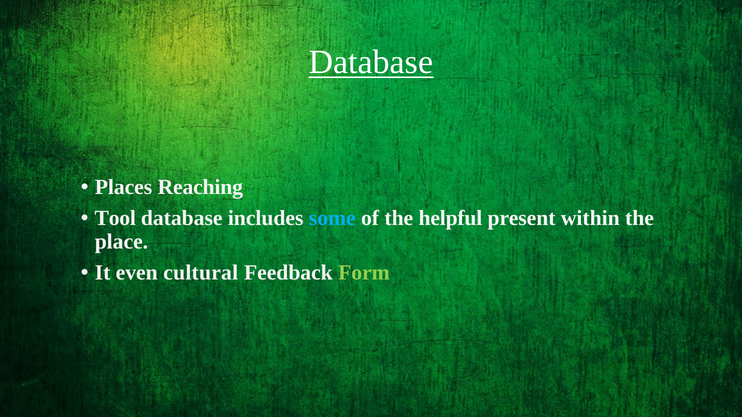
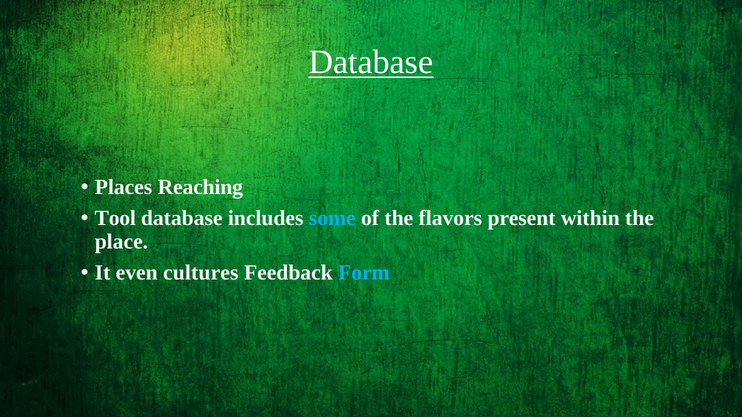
helpful: helpful -> flavors (450, 218)
cultural: cultural -> cultures (201, 273)
Form colour: light green -> light blue (364, 273)
